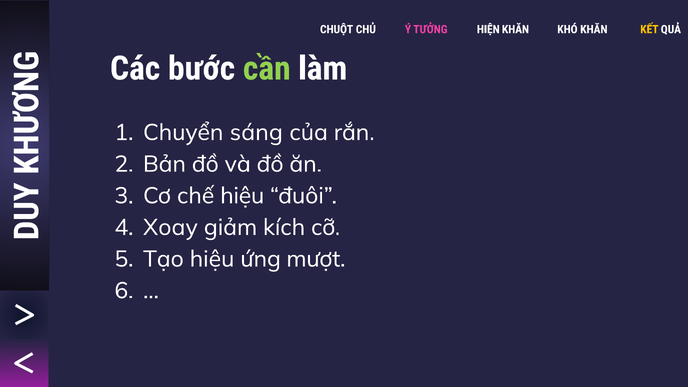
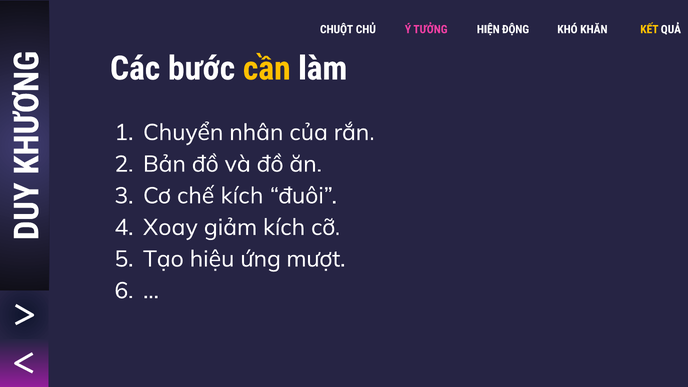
HIỆN KHĂN: KHĂN -> ĐỘNG (515, 29)
cần colour: light green -> yellow (267, 69)
sáng: sáng -> nhân (256, 132)
chế hiệu: hiệu -> kích (242, 196)
